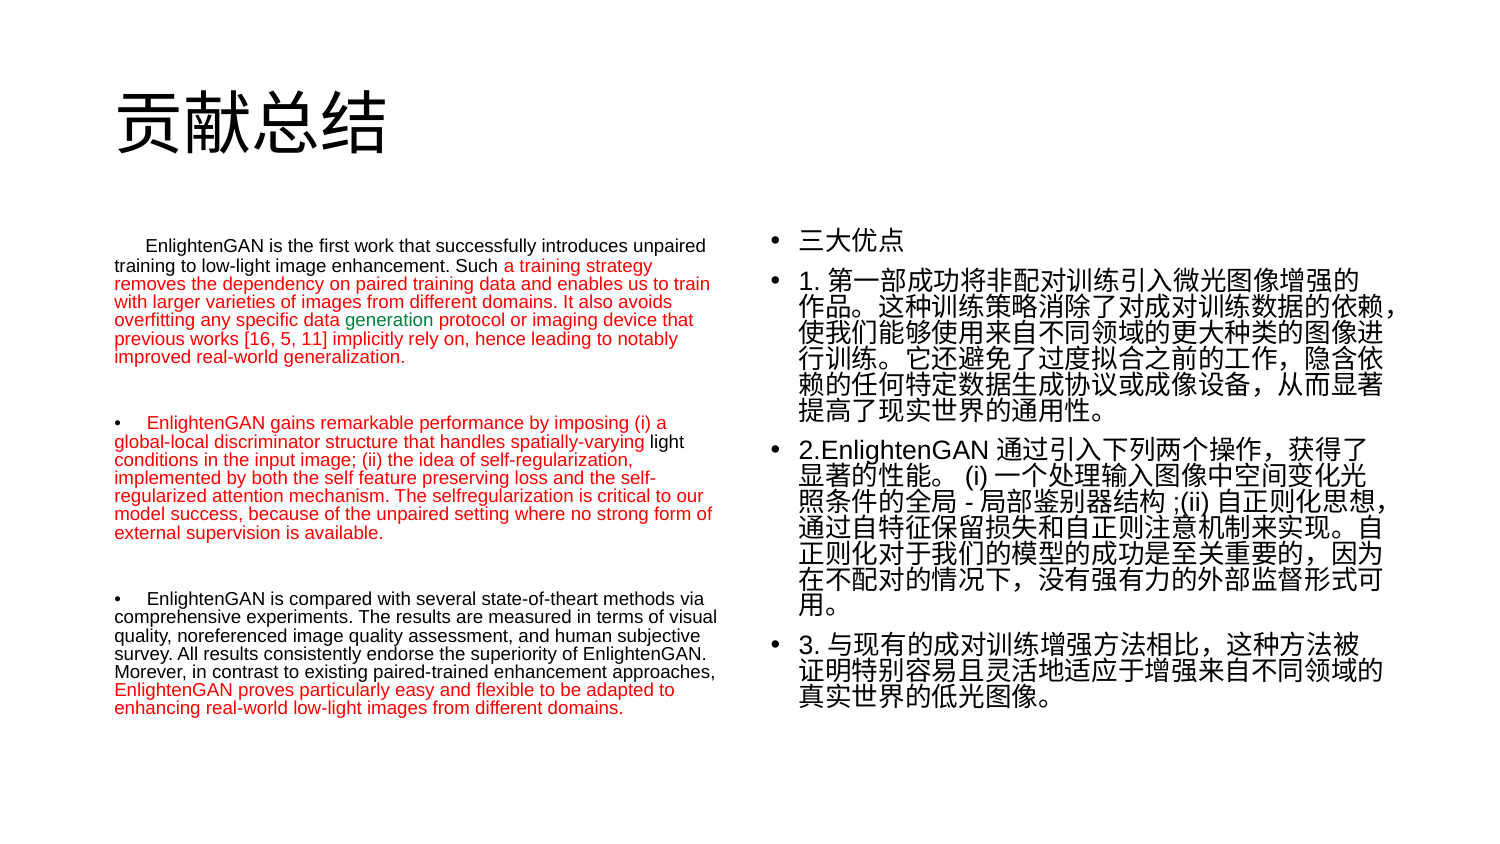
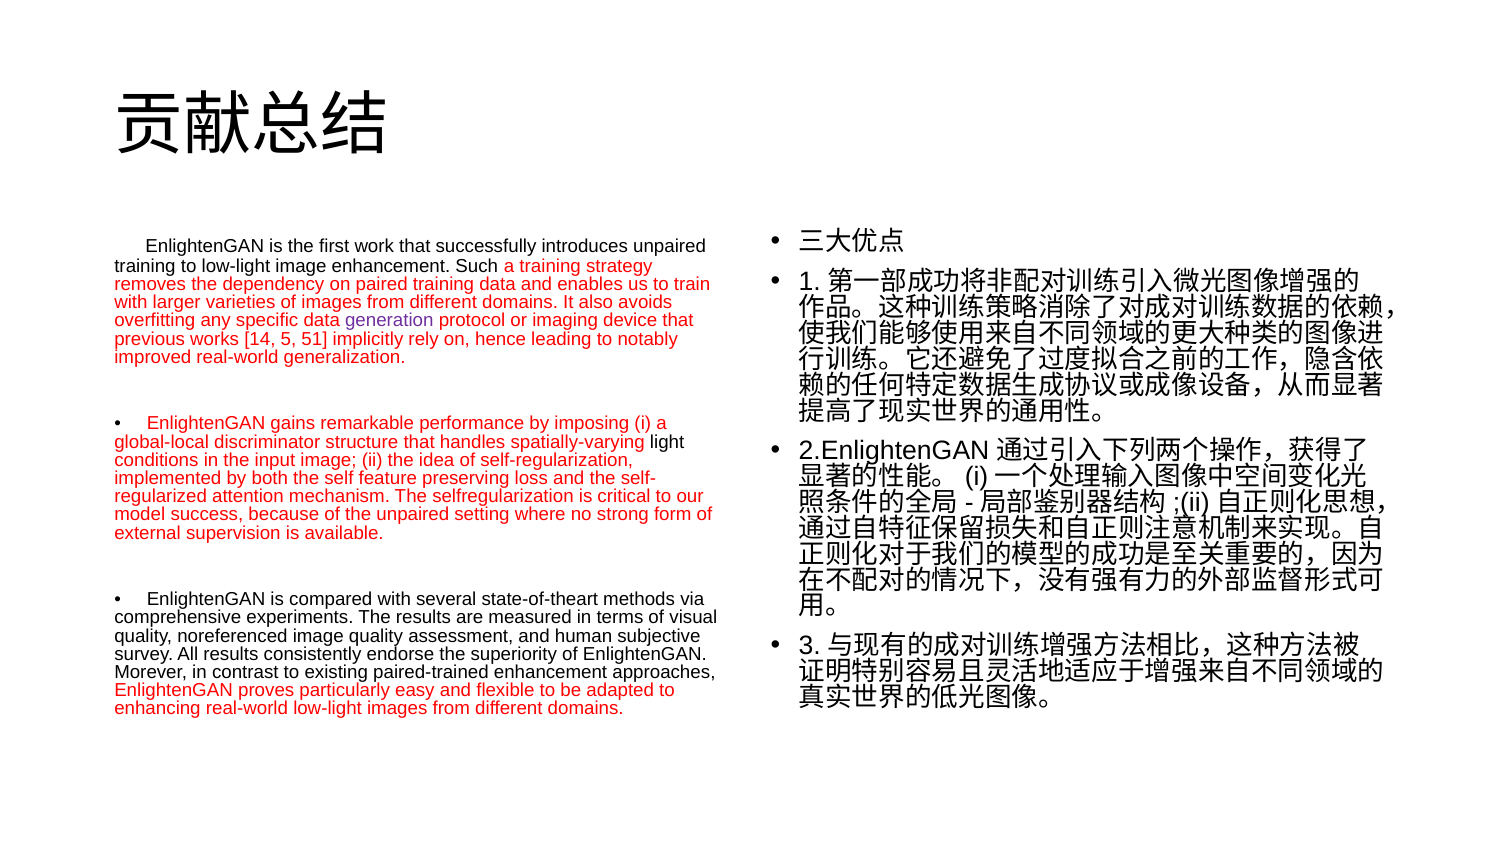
generation colour: green -> purple (389, 321)
16: 16 -> 14 (260, 339)
11: 11 -> 51 (314, 339)
